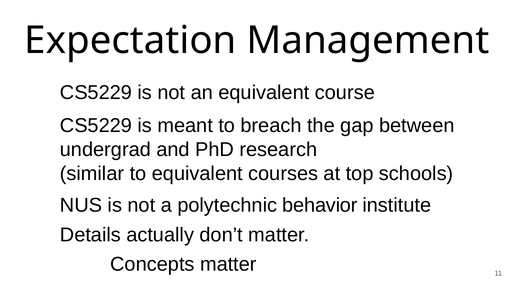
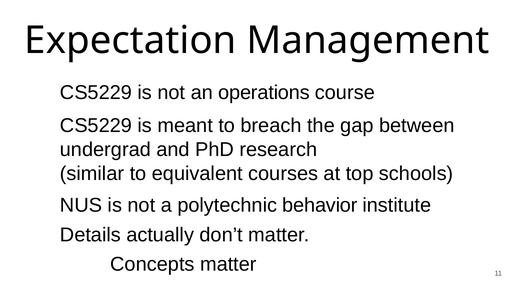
an equivalent: equivalent -> operations (264, 93)
